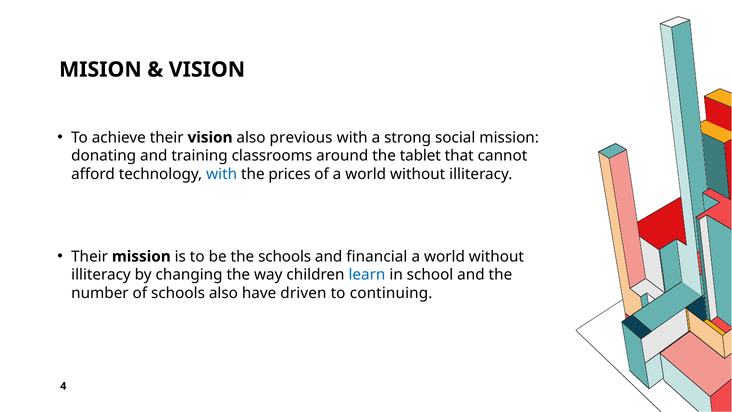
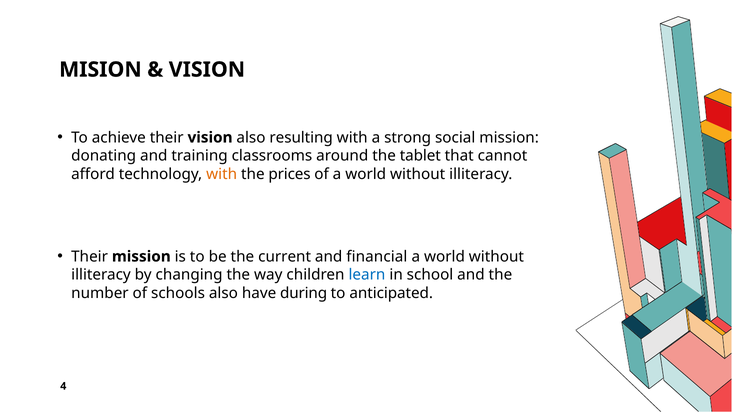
previous: previous -> resulting (301, 137)
with colour: blue -> orange (222, 174)
the schools: schools -> current (285, 256)
driven: driven -> during (304, 293)
continuing: continuing -> anticipated (391, 293)
